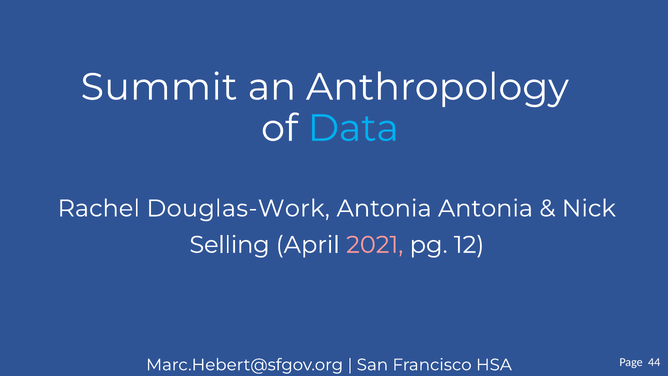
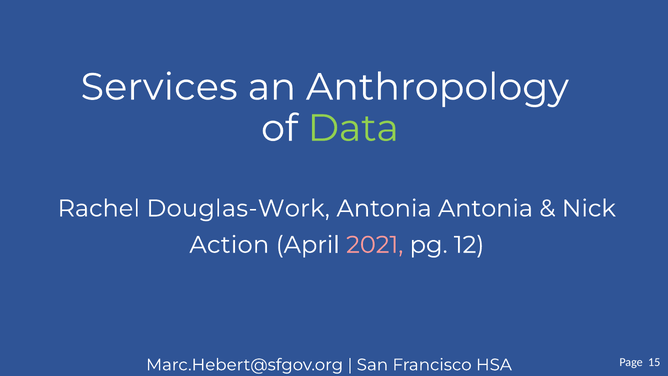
Summit: Summit -> Services (159, 87)
Data colour: light blue -> light green (353, 128)
Selling: Selling -> Action (229, 245)
44: 44 -> 15 (654, 362)
